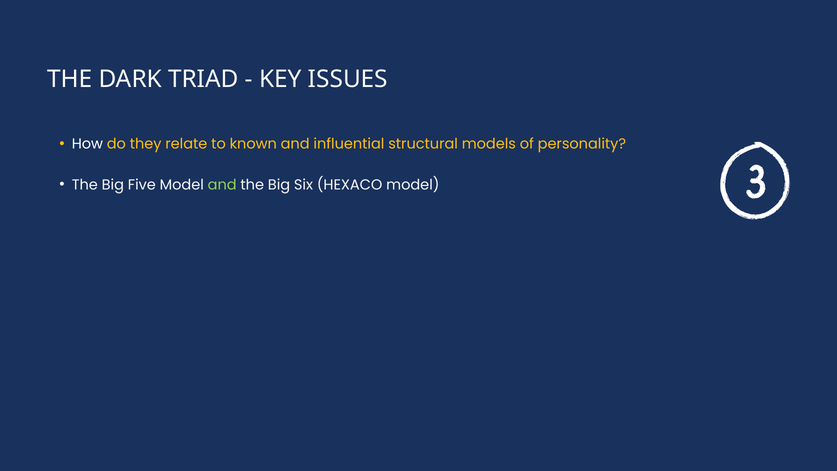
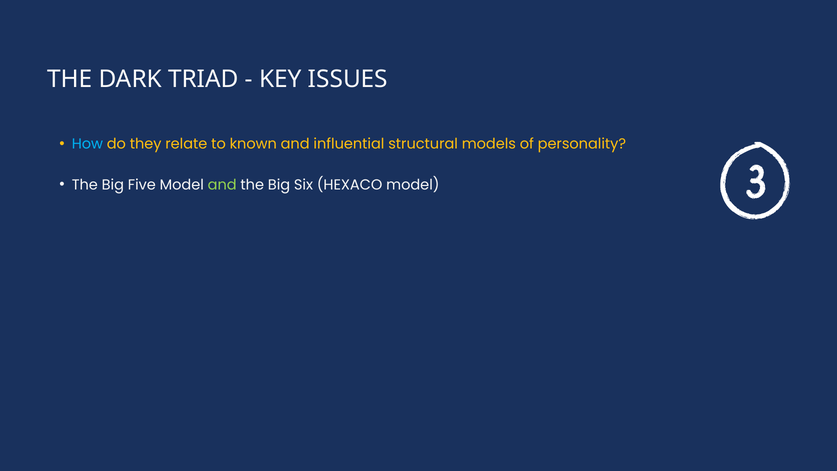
How colour: white -> light blue (87, 144)
